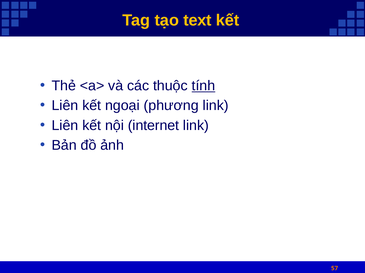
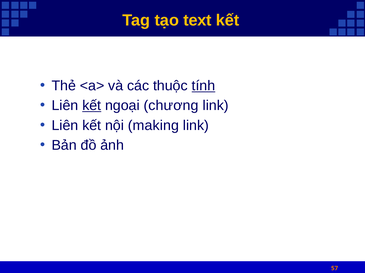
kết underline: none -> present (92, 106)
phương: phương -> chương (171, 106)
internet: internet -> making (153, 126)
